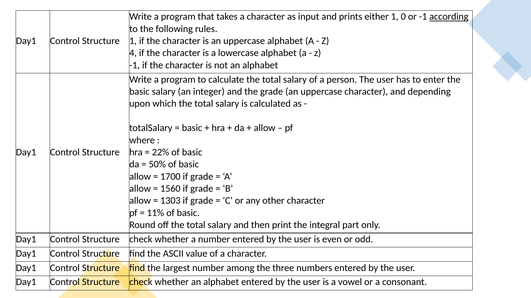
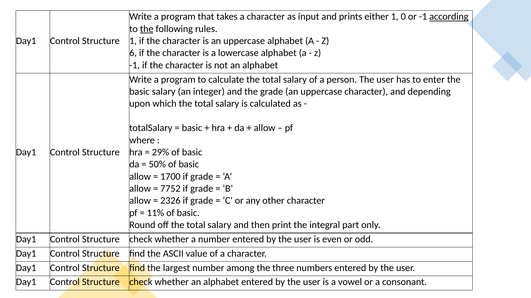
the underline: none -> present (147, 29)
4: 4 -> 6 (133, 53)
22%: 22% -> 29% (161, 153)
1560: 1560 -> 7752 (170, 189)
1303: 1303 -> 2326 (170, 201)
